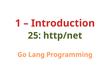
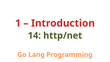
25: 25 -> 14 (34, 36)
